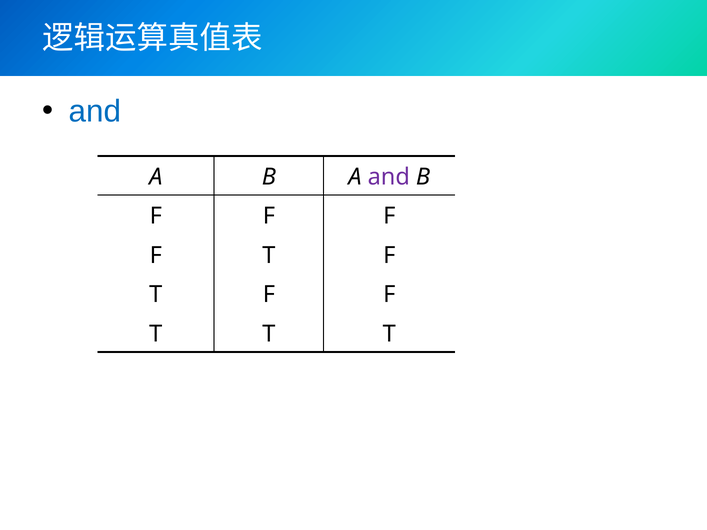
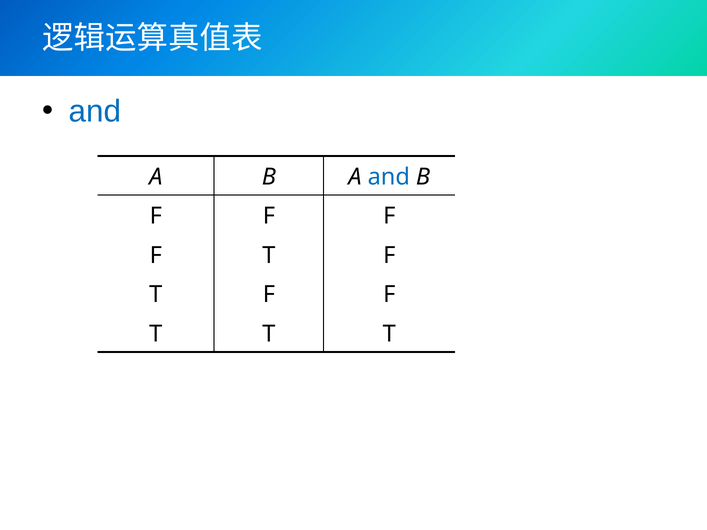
and colour: purple -> blue (389, 177)
